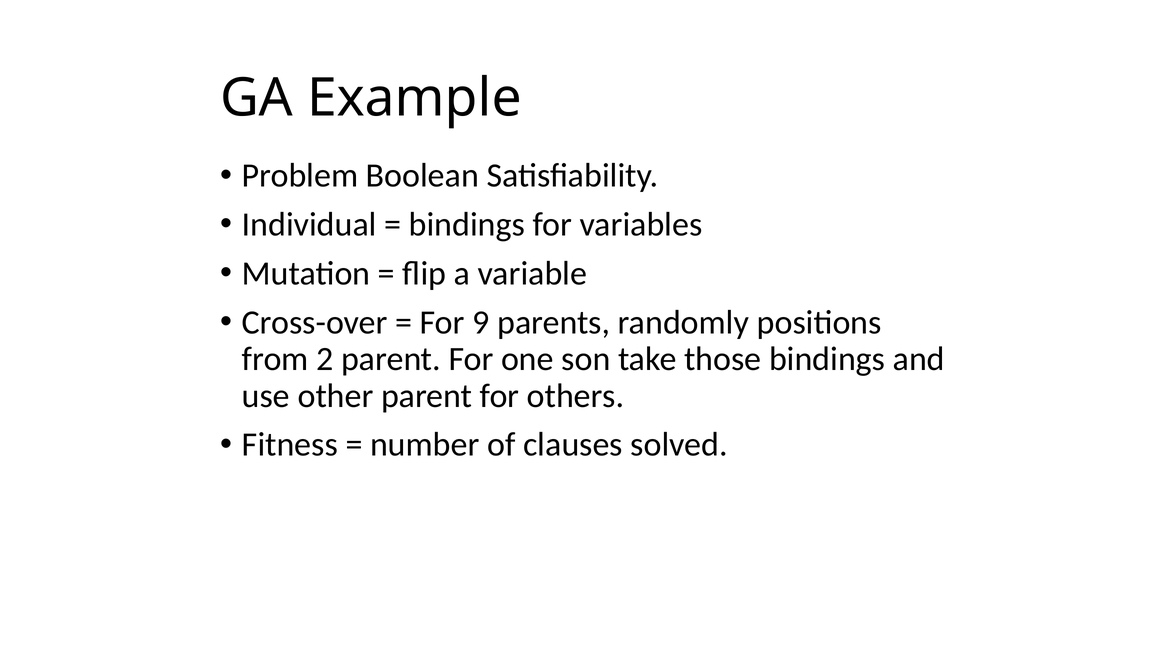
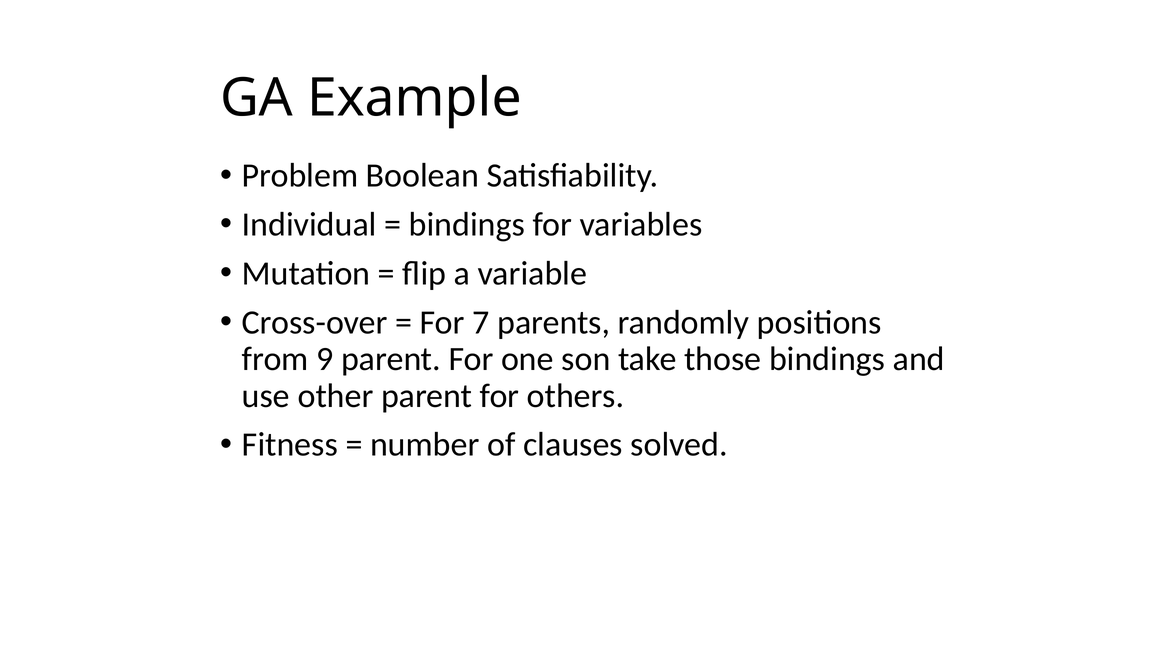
9: 9 -> 7 (481, 322)
2: 2 -> 9 (325, 359)
